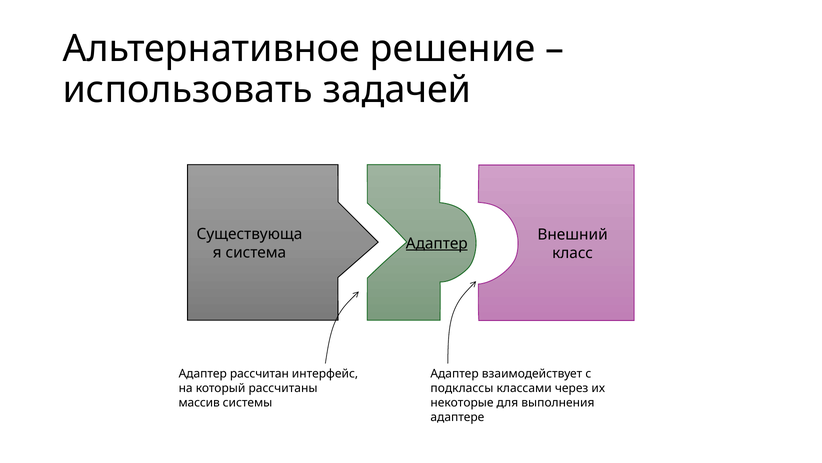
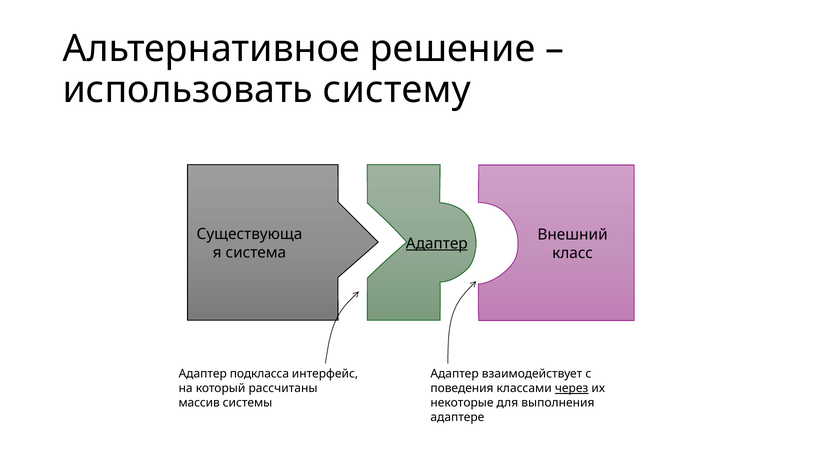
задачей: задачей -> систему (397, 89)
рассчитан: рассчитан -> подкласса (259, 373)
подклассы: подклассы -> поведения (462, 388)
через underline: none -> present (572, 388)
